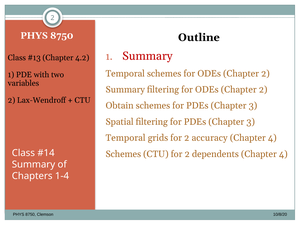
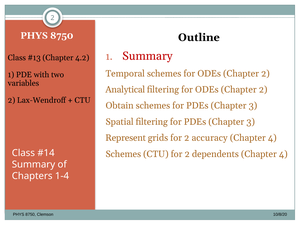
Summary: Summary -> Analytical (125, 90)
Temporal: Temporal -> Represent (126, 138)
